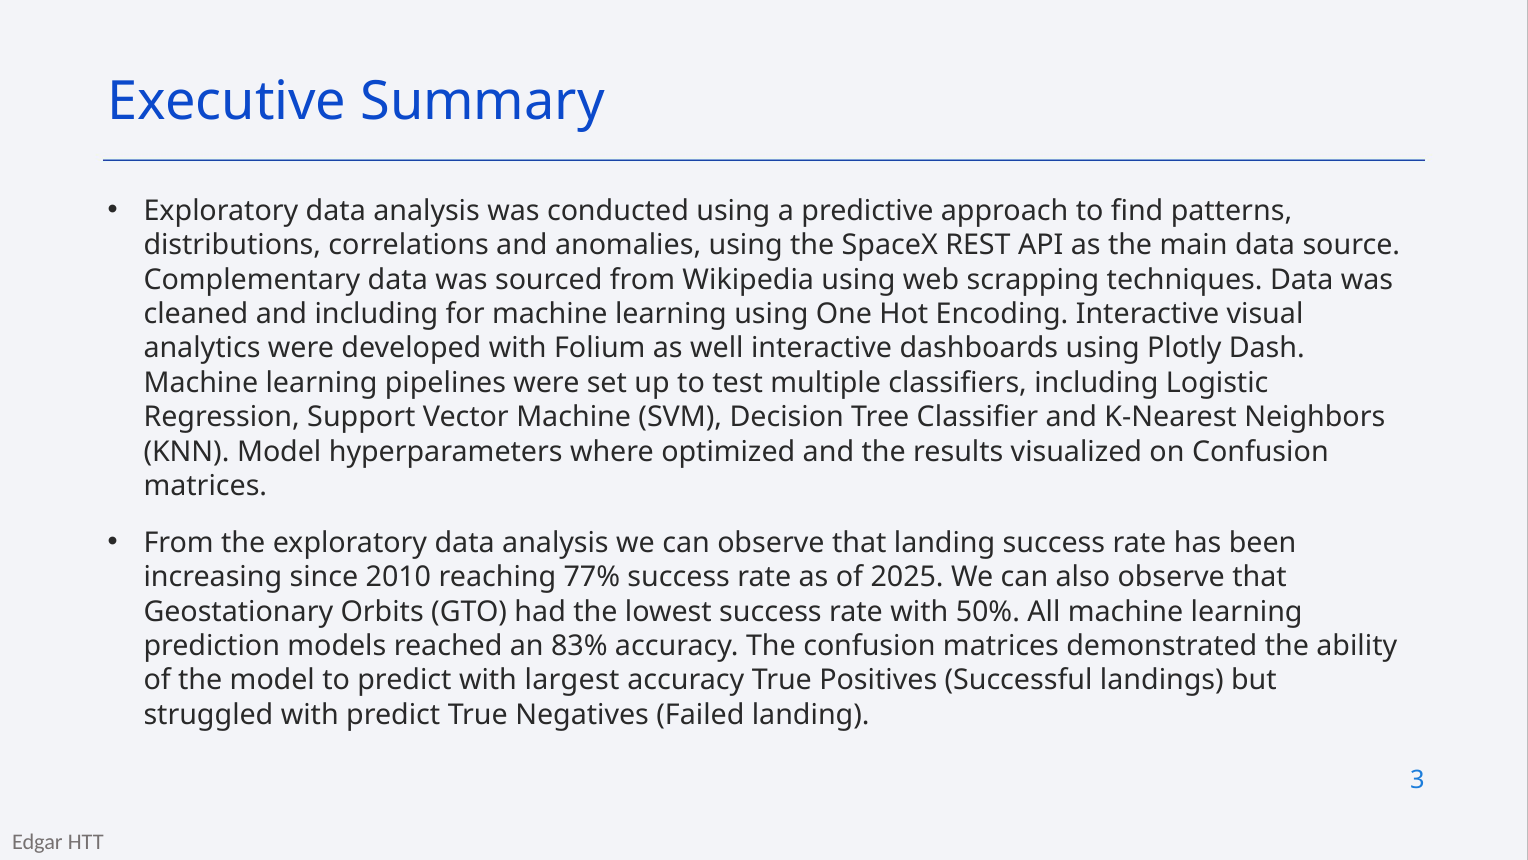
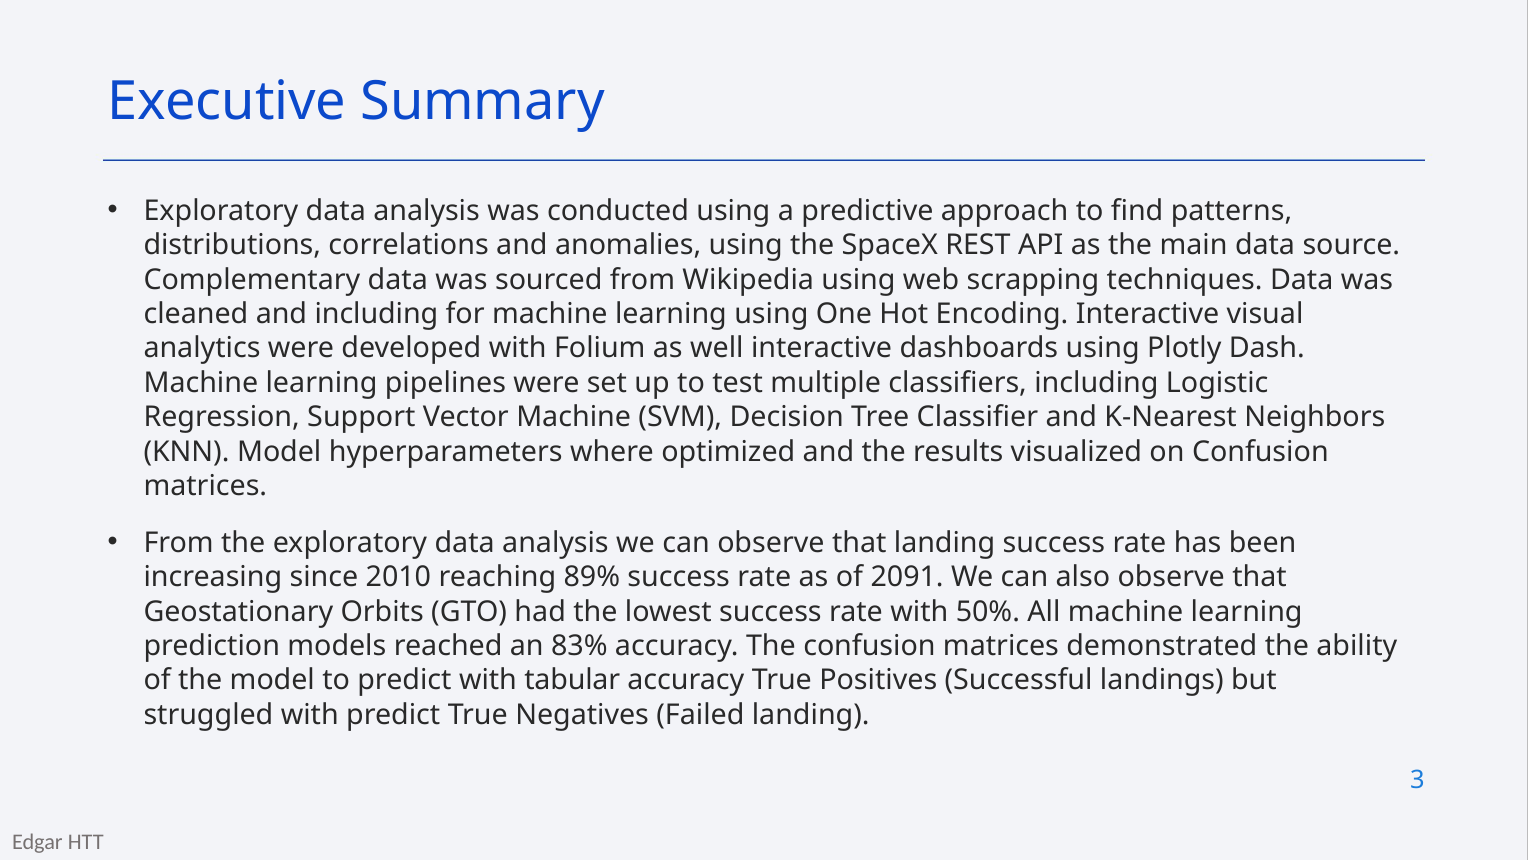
77%: 77% -> 89% (592, 577)
2025: 2025 -> 2091 (907, 577)
largest: largest -> tabular (572, 680)
